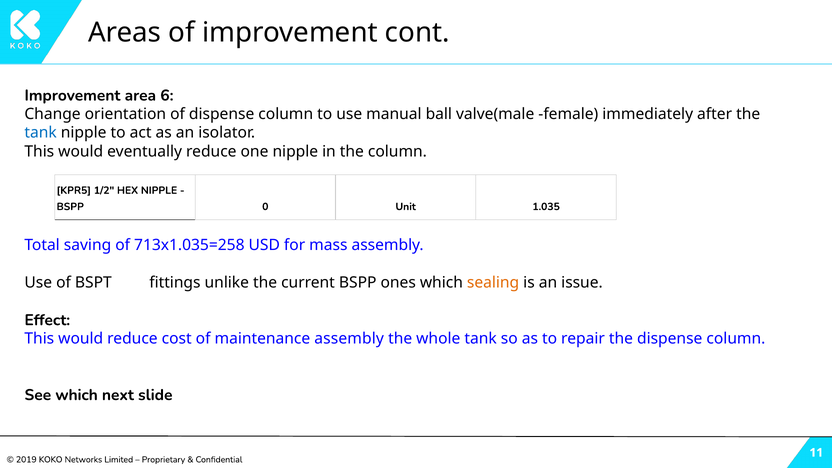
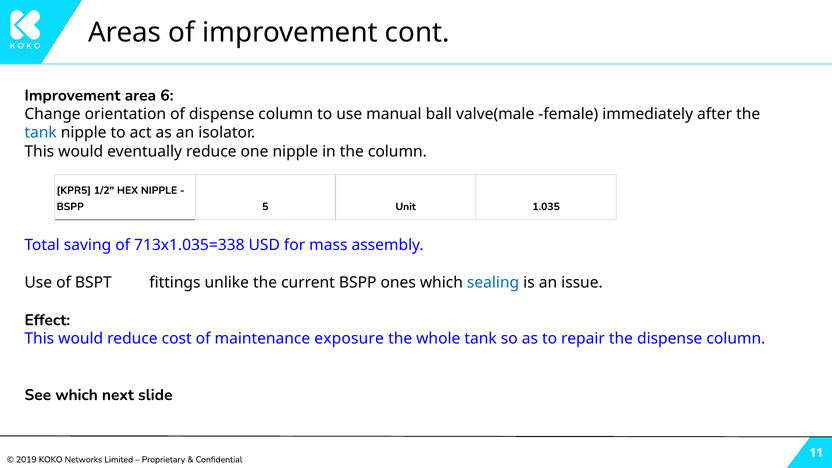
0: 0 -> 5 (265, 207)
713x1.035=258: 713x1.035=258 -> 713x1.035=338 (189, 245)
sealing colour: orange -> blue (493, 283)
maintenance assembly: assembly -> exposure (349, 339)
